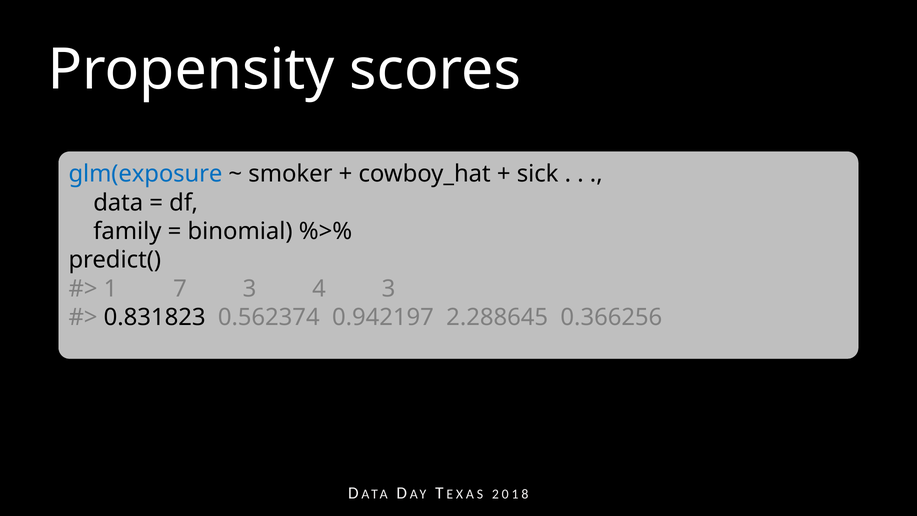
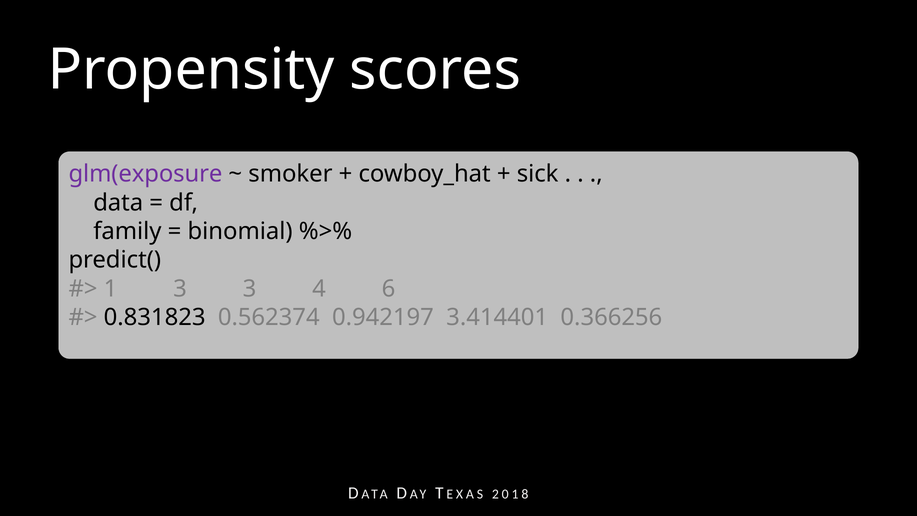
glm(exposure colour: blue -> purple (145, 174)
1 7: 7 -> 3 (180, 289)
4 3: 3 -> 6 (388, 289)
2.288645: 2.288645 -> 3.414401 (497, 317)
